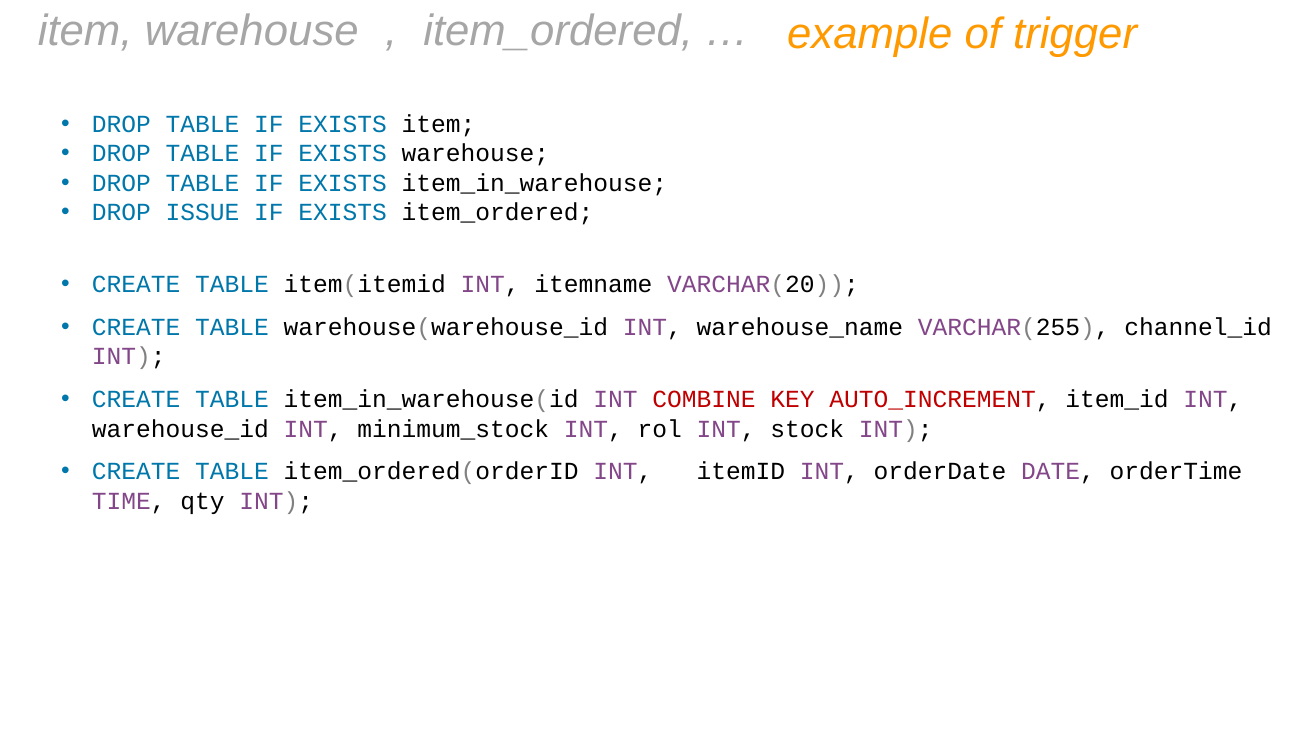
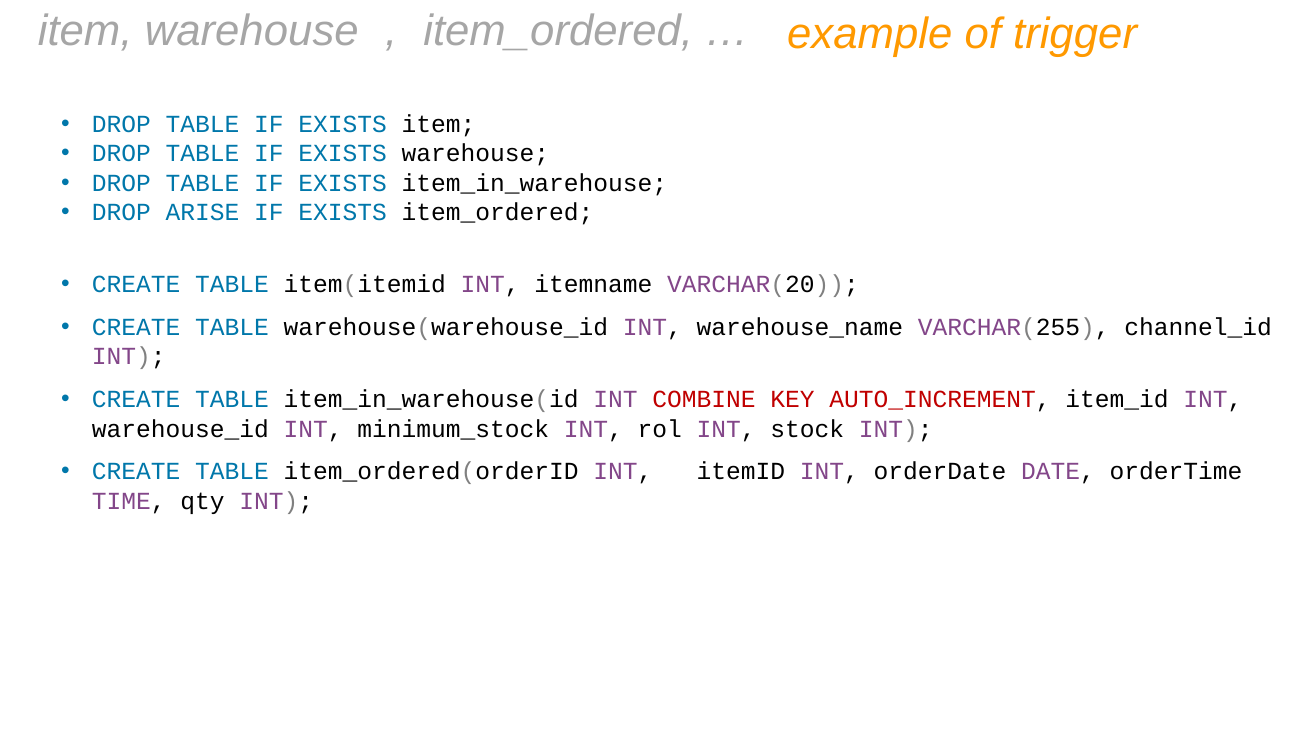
ISSUE: ISSUE -> ARISE (203, 213)
